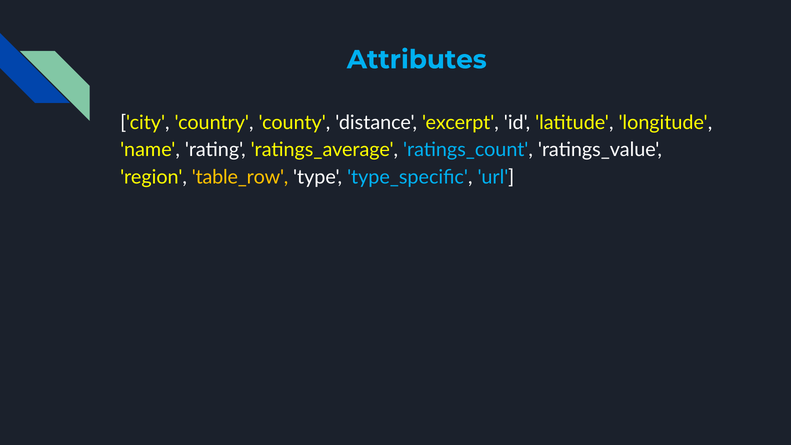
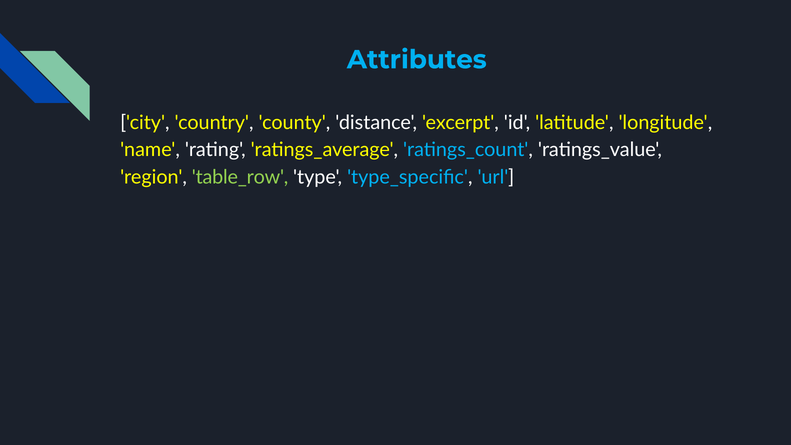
table_row colour: yellow -> light green (240, 177)
